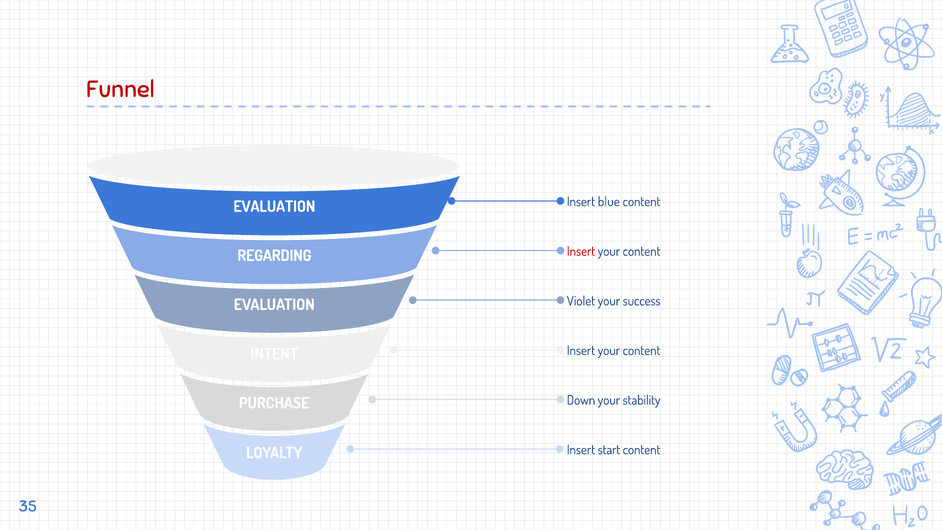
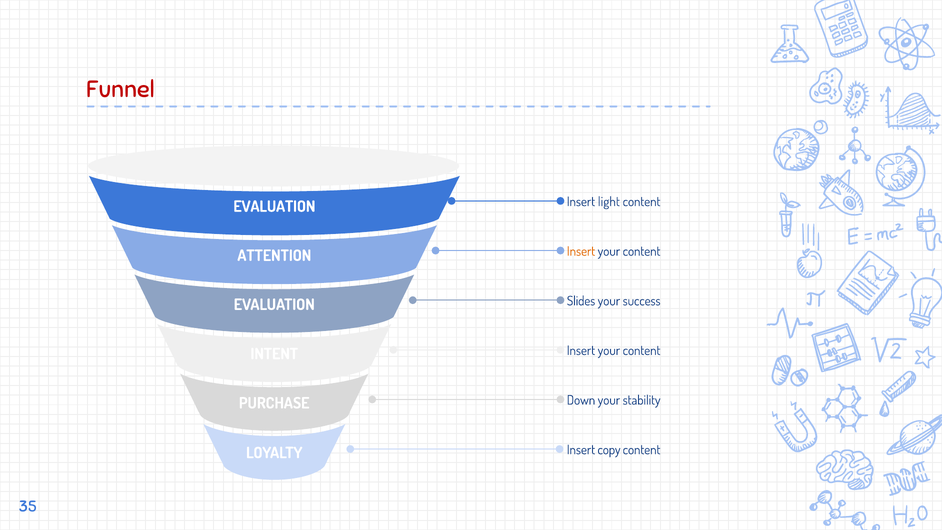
blue: blue -> light (609, 202)
Insert colour: red -> orange (581, 251)
REGARDING: REGARDING -> ATTENTION (274, 256)
Violet: Violet -> Slides (581, 301)
start: start -> copy (609, 450)
